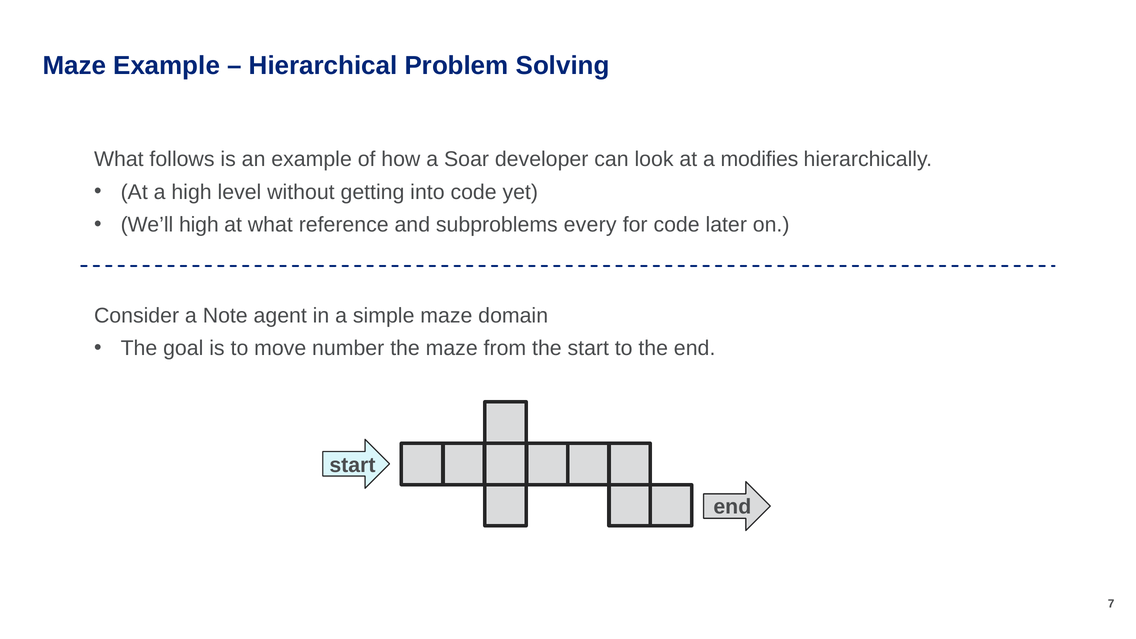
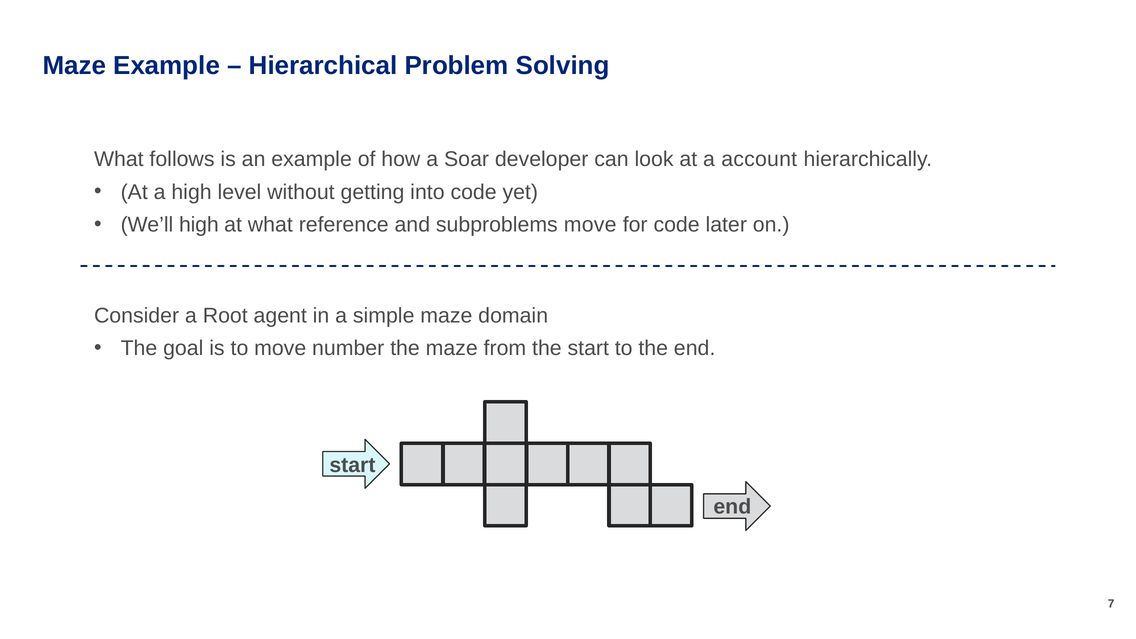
modifies: modifies -> account (759, 159)
subproblems every: every -> move (590, 225)
Note: Note -> Root (225, 316)
